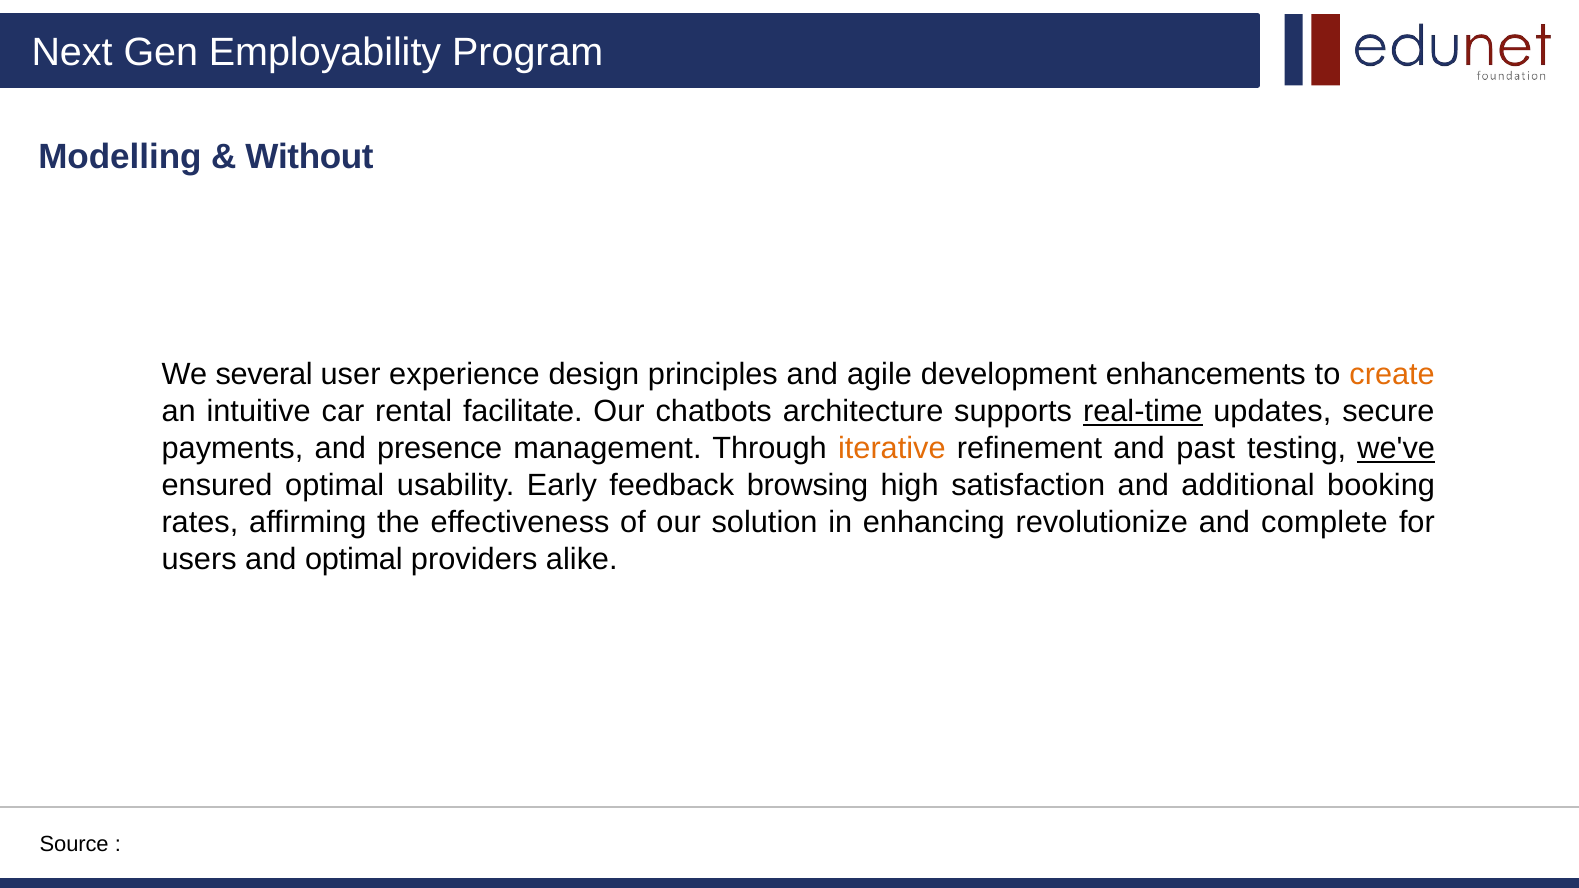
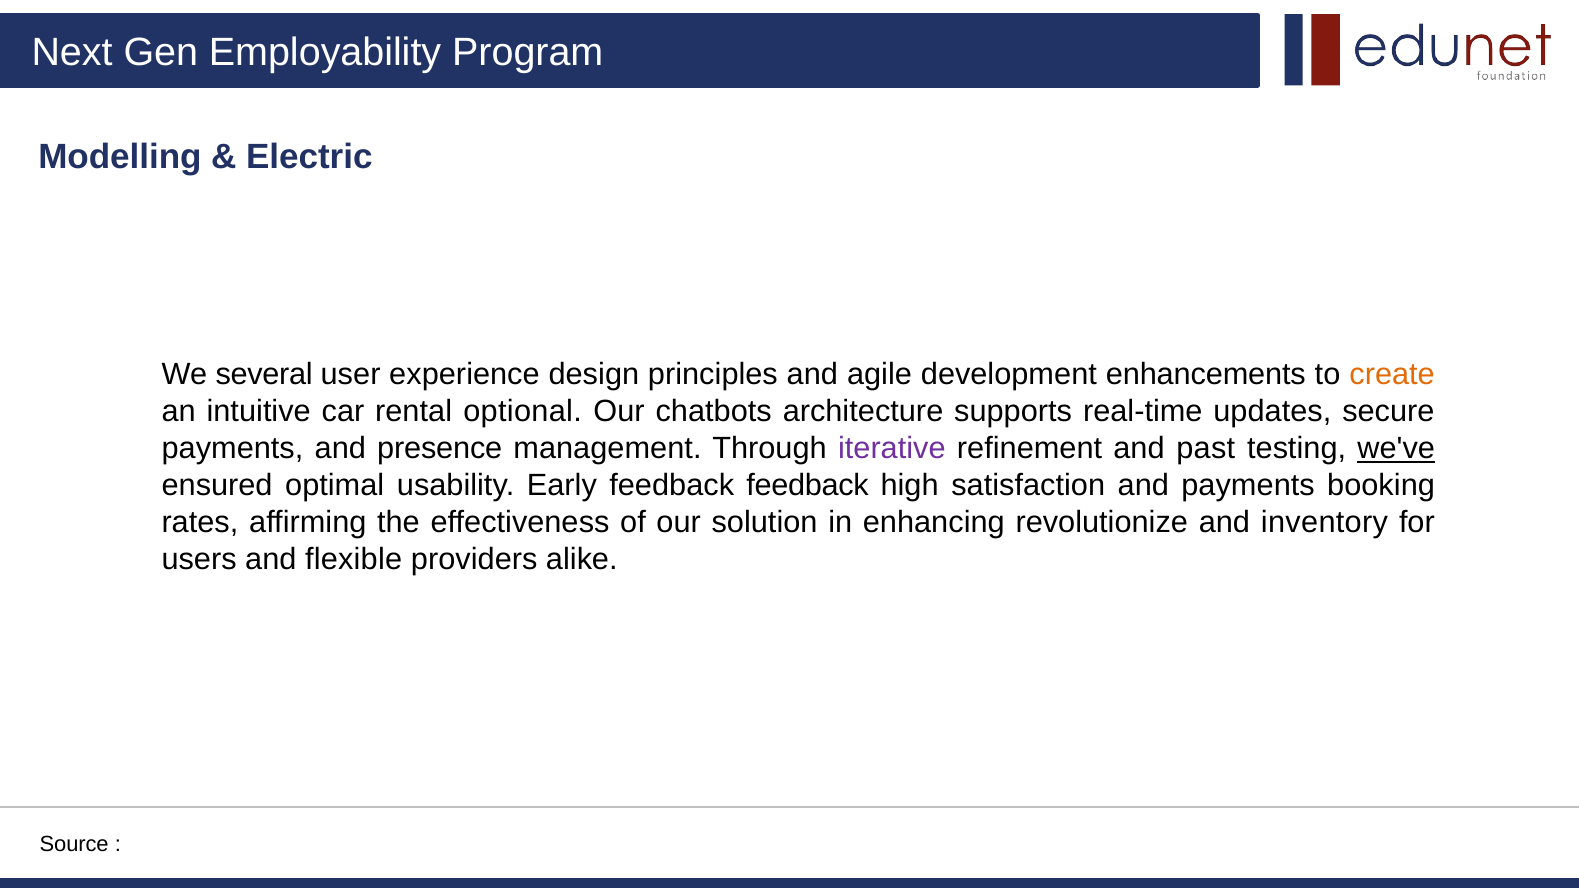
Without: Without -> Electric (309, 157)
facilitate: facilitate -> optional (523, 412)
real-time underline: present -> none (1143, 412)
iterative colour: orange -> purple (892, 449)
feedback browsing: browsing -> feedback (808, 485)
and additional: additional -> payments (1248, 485)
complete: complete -> inventory (1324, 522)
and optimal: optimal -> flexible (354, 559)
